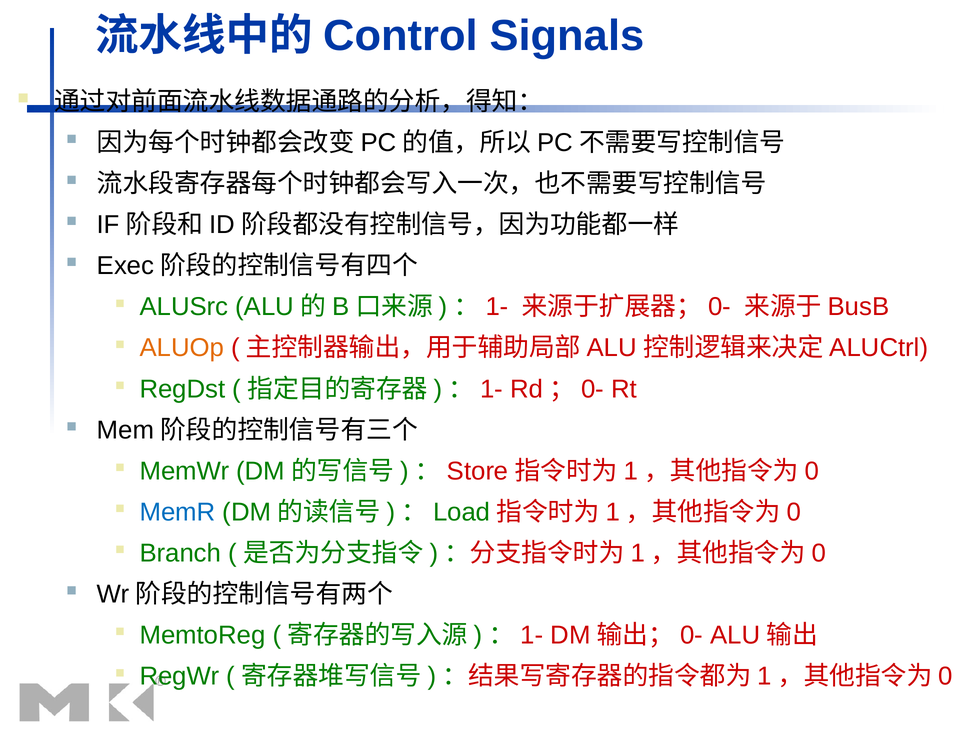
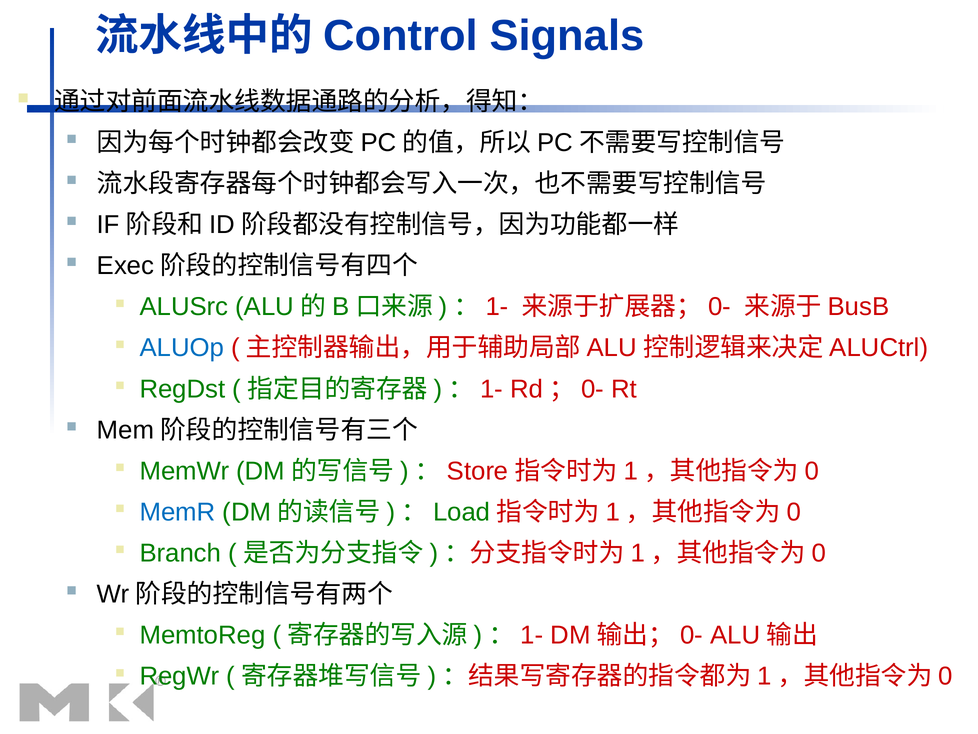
ALUOp colour: orange -> blue (182, 348)
